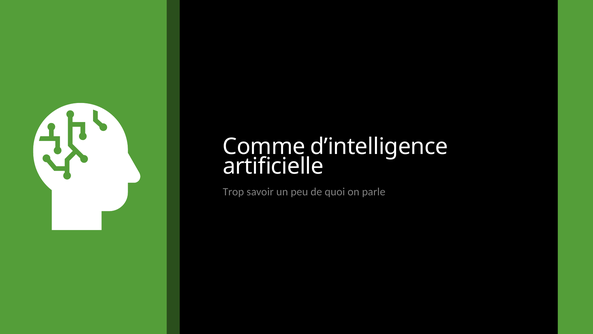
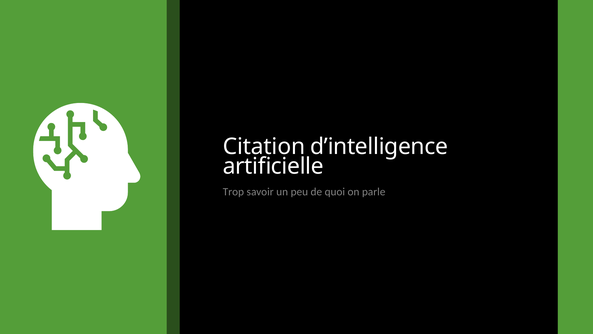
Comme: Comme -> Citation (264, 146)
